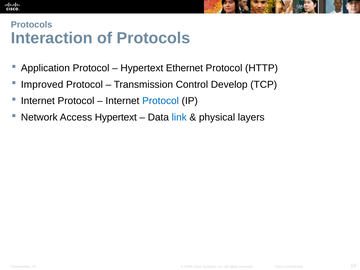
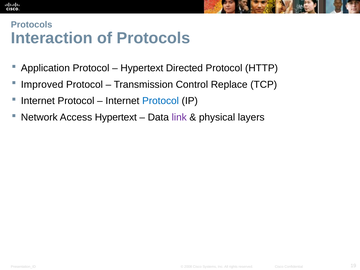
Ethernet: Ethernet -> Directed (184, 68)
Develop: Develop -> Replace (229, 84)
link colour: blue -> purple (179, 117)
